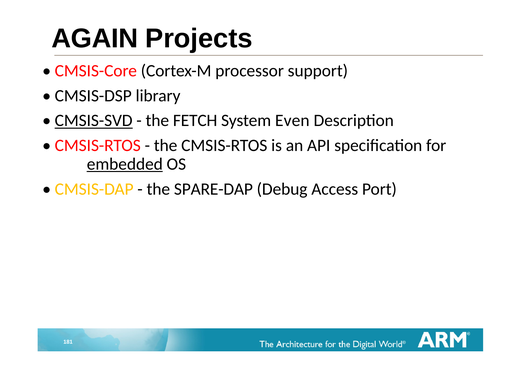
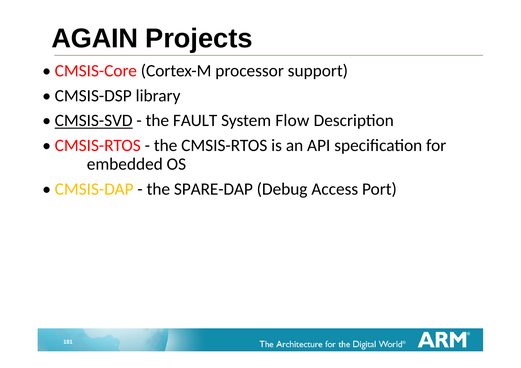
FETCH: FETCH -> FAULT (195, 121)
Even: Even -> Flow (292, 121)
embedded underline: present -> none (125, 164)
